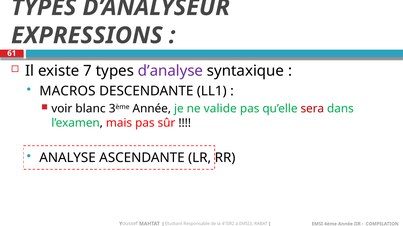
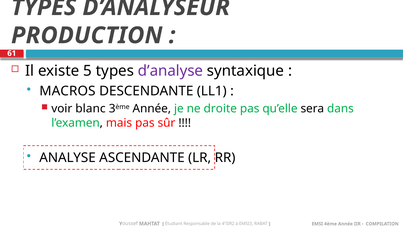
EXPRESSIONS: EXPRESSIONS -> PRODUCTION (87, 36)
7: 7 -> 5 (88, 71)
valide: valide -> droite (220, 109)
sera colour: red -> black (312, 109)
